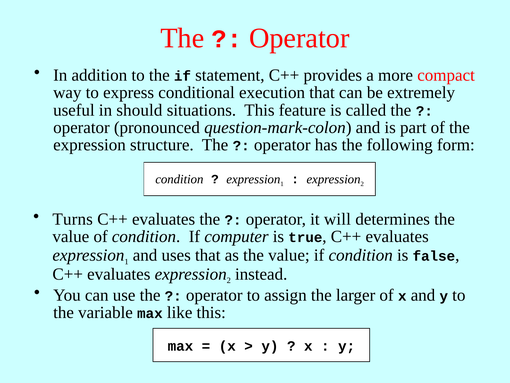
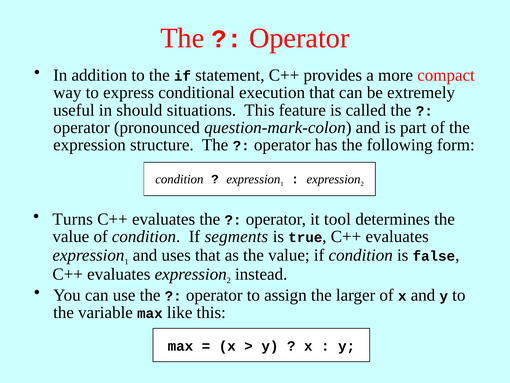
will: will -> tool (337, 219)
computer: computer -> segments (236, 236)
